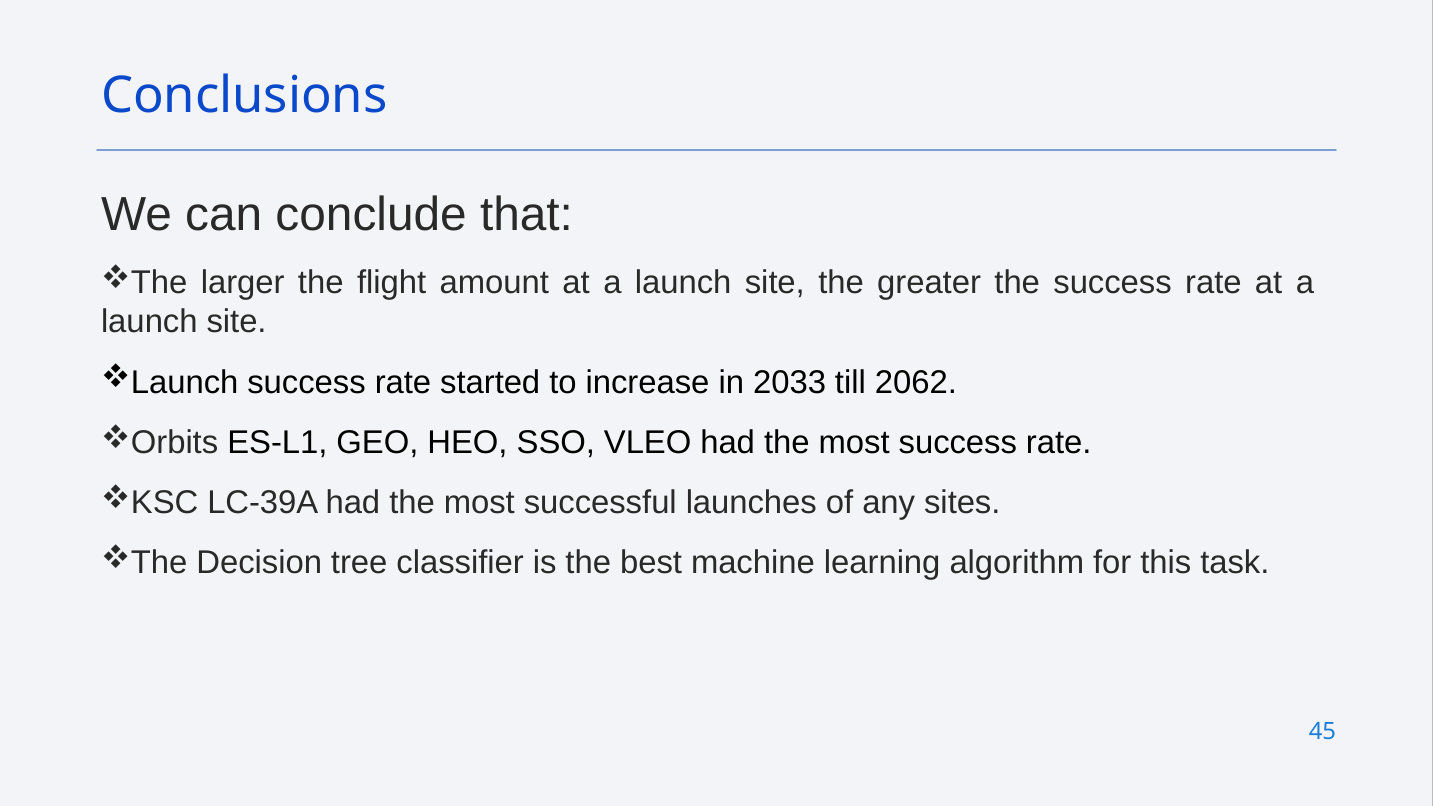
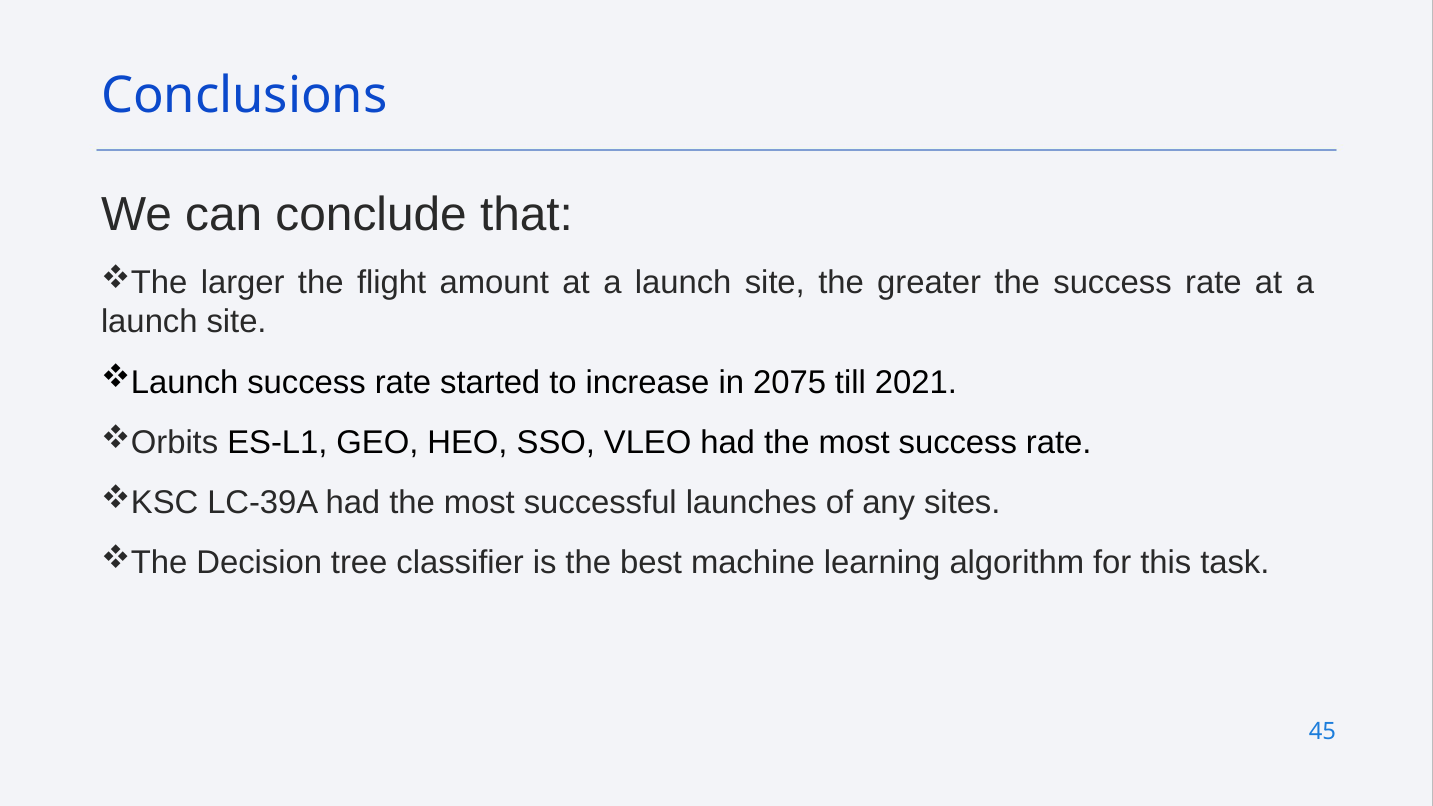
2033: 2033 -> 2075 (790, 382)
2062: 2062 -> 2021 (916, 382)
